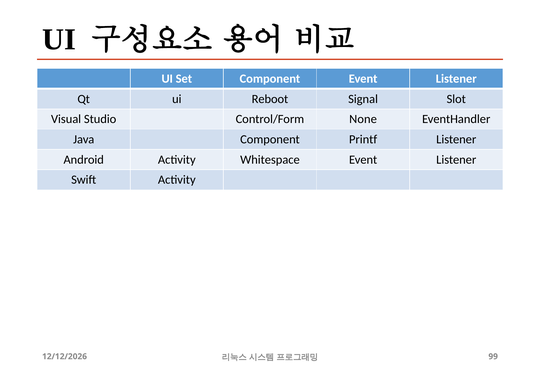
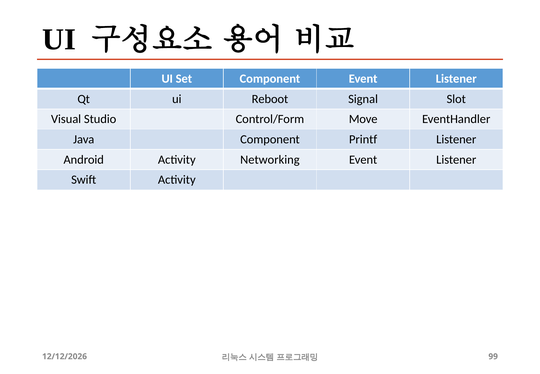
None: None -> Move (363, 119)
Whitespace: Whitespace -> Networking (270, 160)
